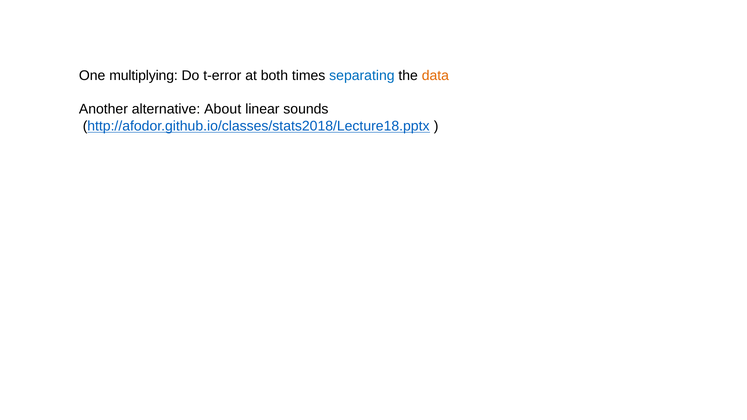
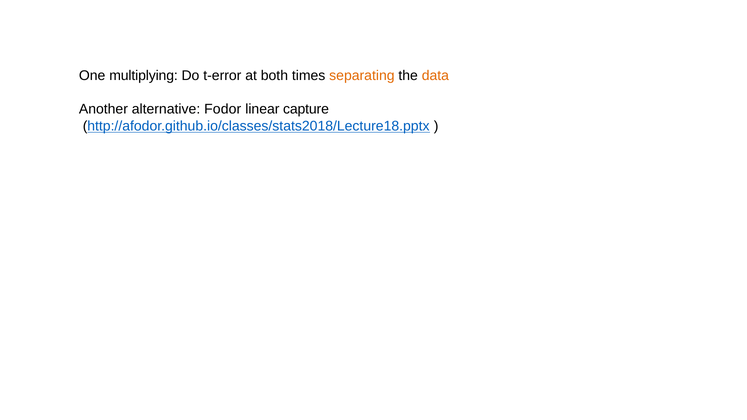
separating colour: blue -> orange (362, 76)
About: About -> Fodor (223, 109)
sounds: sounds -> capture (306, 109)
